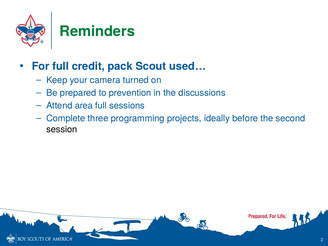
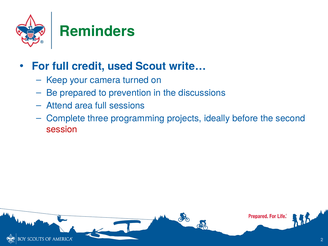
pack: pack -> used (120, 66)
used…: used… -> write… (188, 66)
session colour: black -> red (62, 129)
